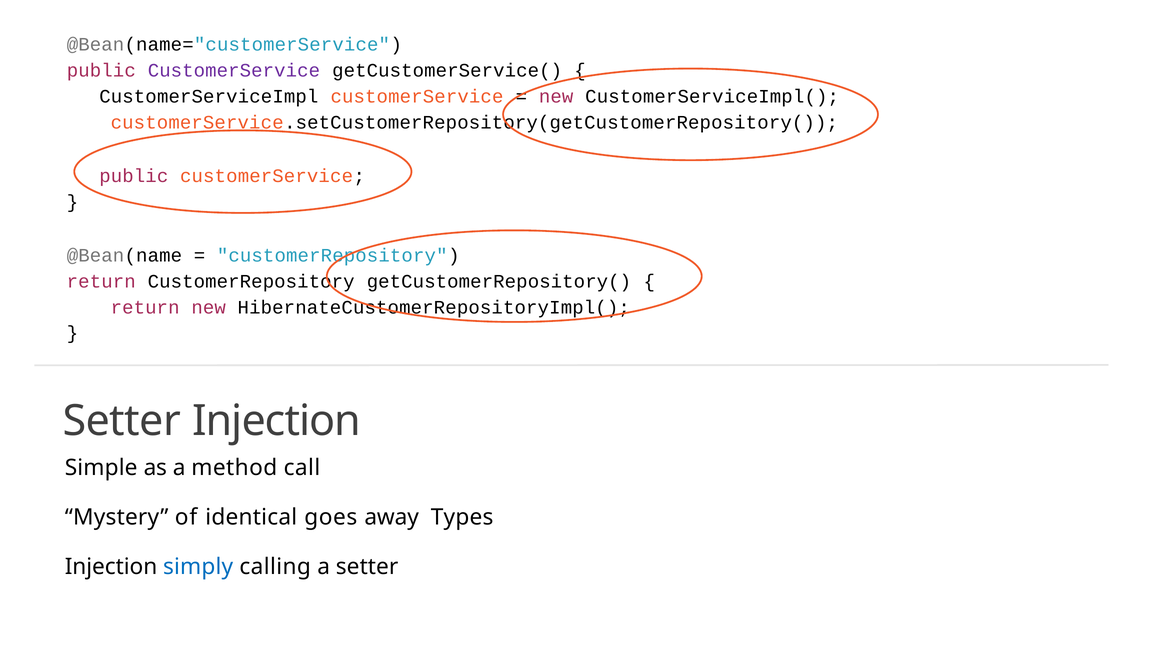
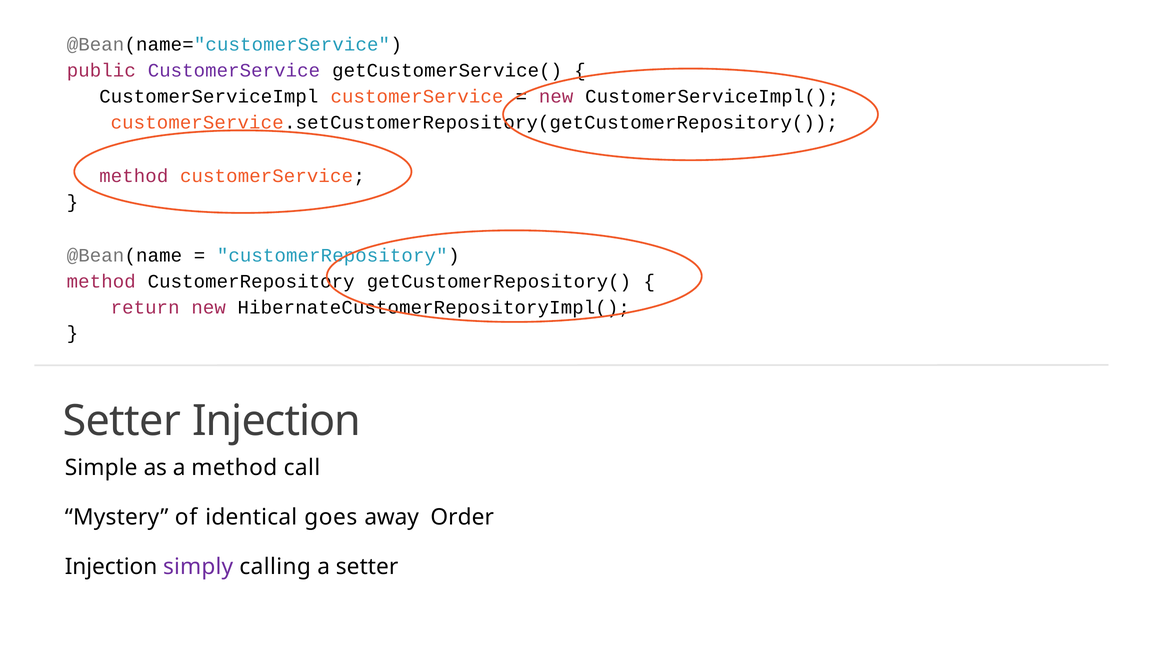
public: public -> method (134, 176)
return: return -> method (101, 281)
Types: Types -> Order (462, 517)
simply colour: blue -> purple (198, 566)
